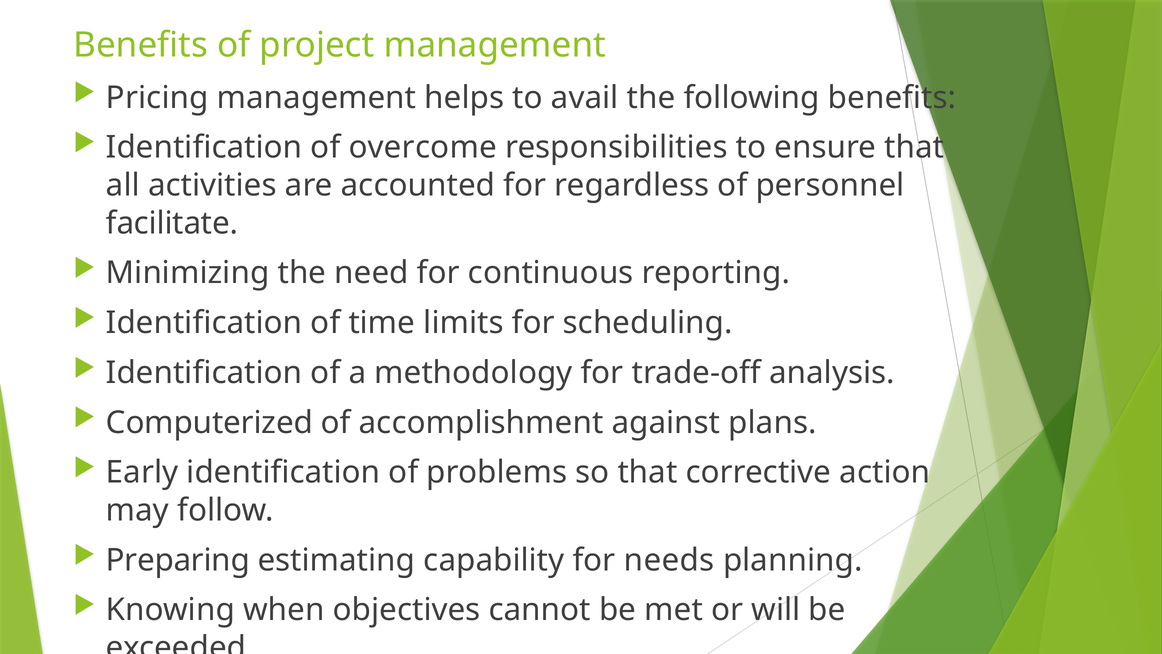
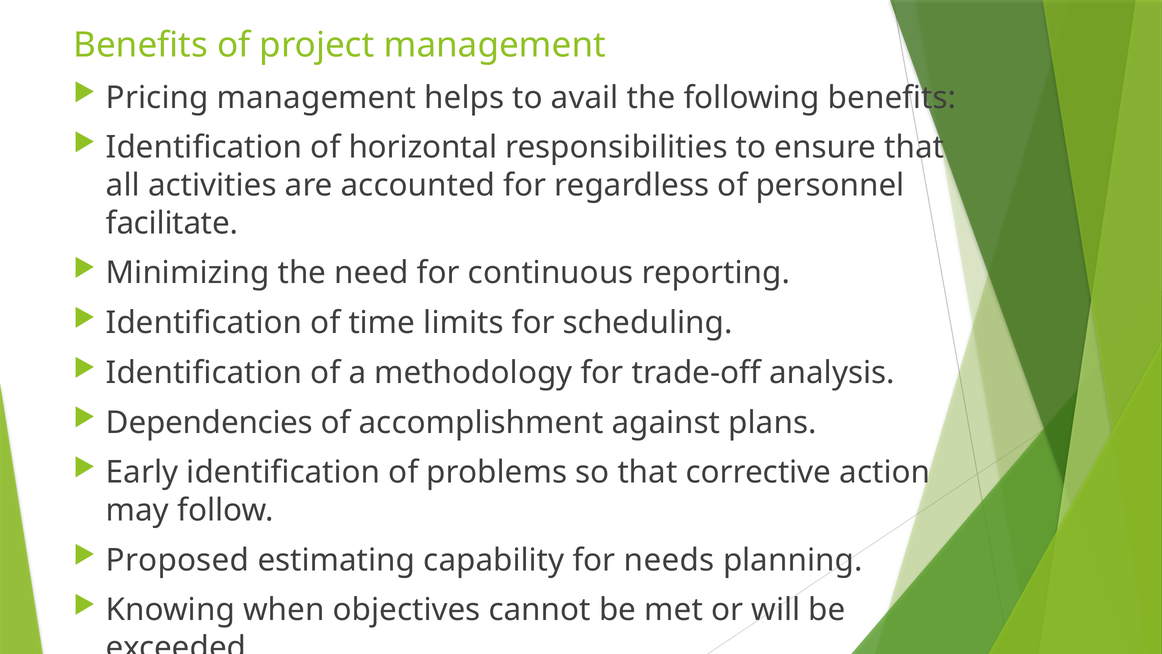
overcome: overcome -> horizontal (423, 148)
Computerized: Computerized -> Dependencies (209, 422)
Preparing: Preparing -> Proposed (178, 560)
